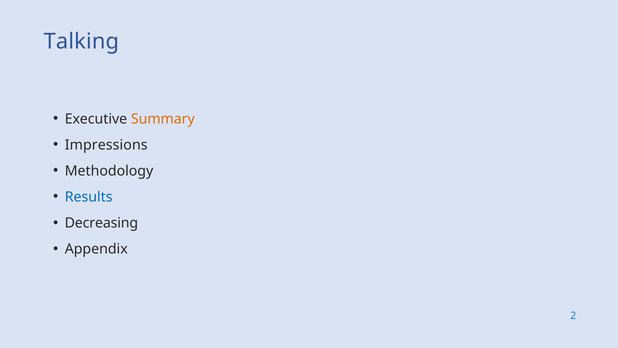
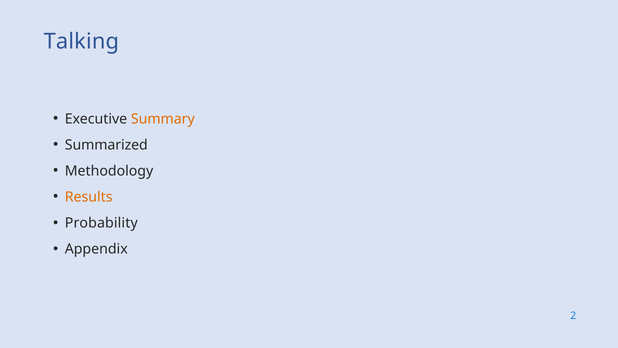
Impressions: Impressions -> Summarized (106, 145)
Results colour: blue -> orange (89, 197)
Decreasing: Decreasing -> Probability (101, 223)
